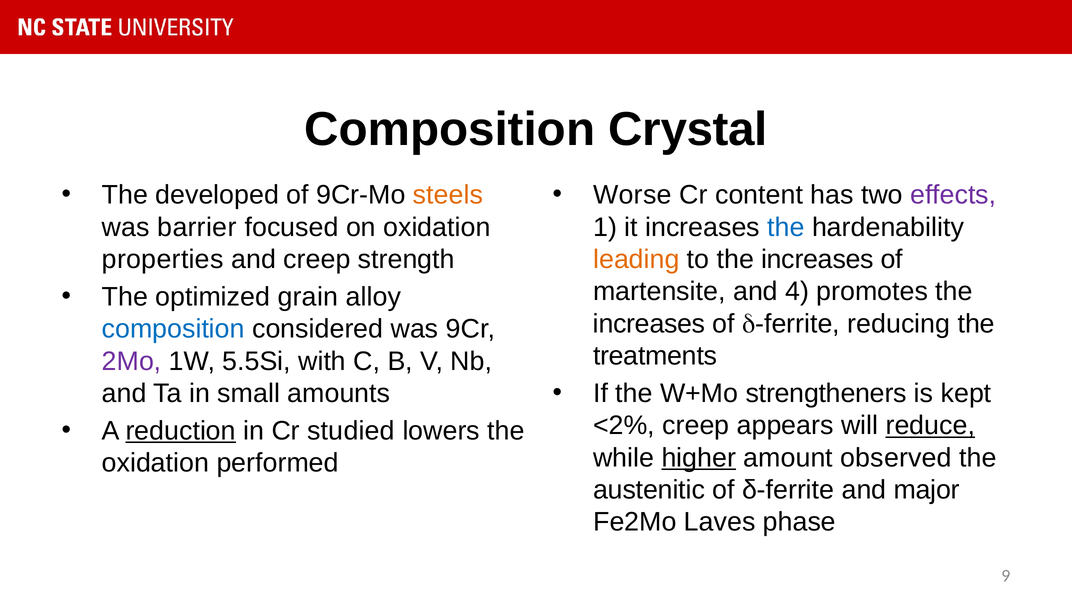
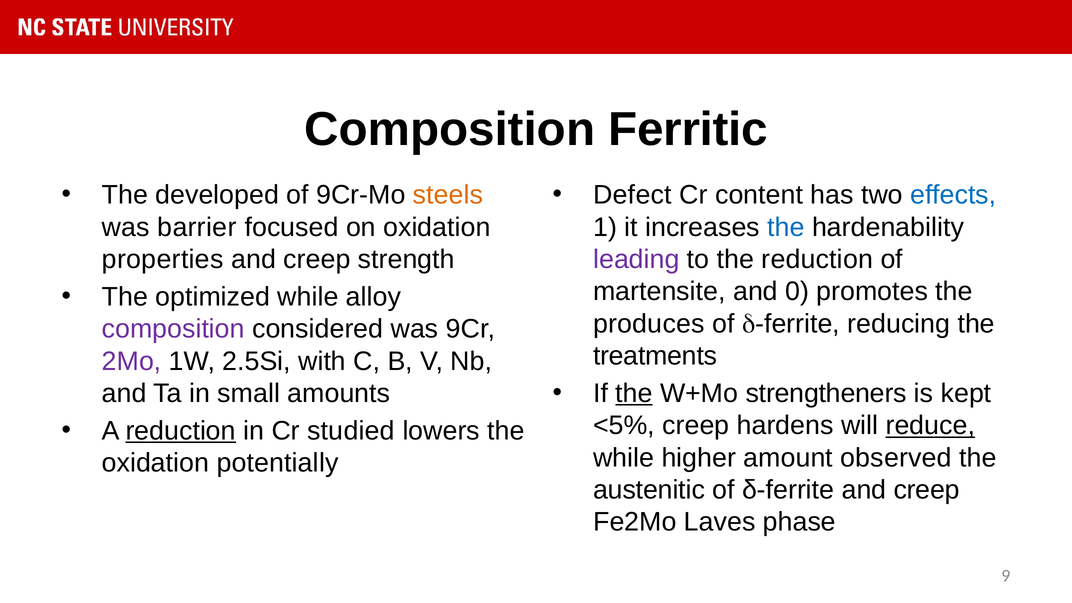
Crystal: Crystal -> Ferritic (688, 129)
Worse: Worse -> Defect (632, 195)
effects colour: purple -> blue (953, 195)
leading colour: orange -> purple (636, 259)
to the increases: increases -> reduction (817, 259)
4: 4 -> 0 (797, 292)
optimized grain: grain -> while (308, 297)
increases: increases -> produces (649, 324)
composition colour: blue -> purple (173, 329)
5.5Si: 5.5Si -> 2.5Si (257, 361)
the underline: none -> present (634, 393)
<2%: <2% -> <5% (624, 426)
appears: appears -> hardens (785, 426)
higher underline: present -> none (699, 458)
performed: performed -> potentially (278, 463)
δ-ferrite and major: major -> creep (927, 490)
